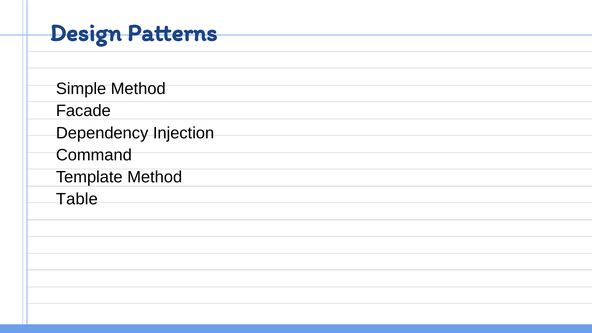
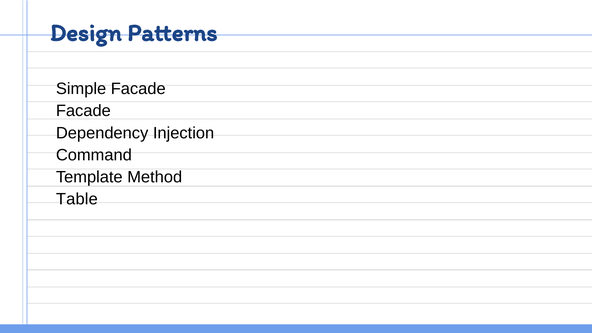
Simple Method: Method -> Facade (138, 89)
